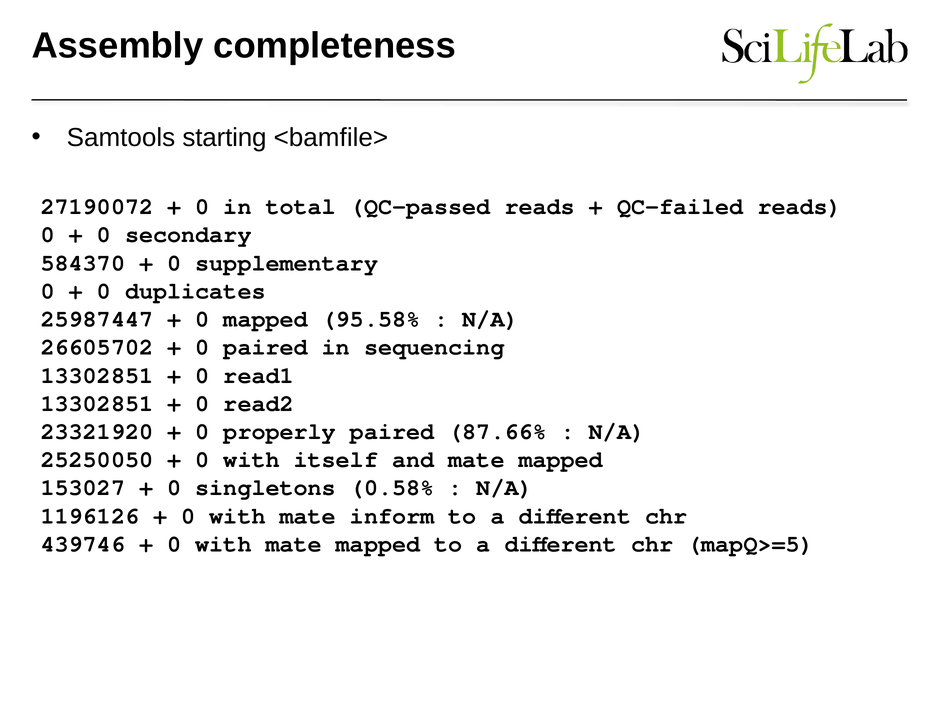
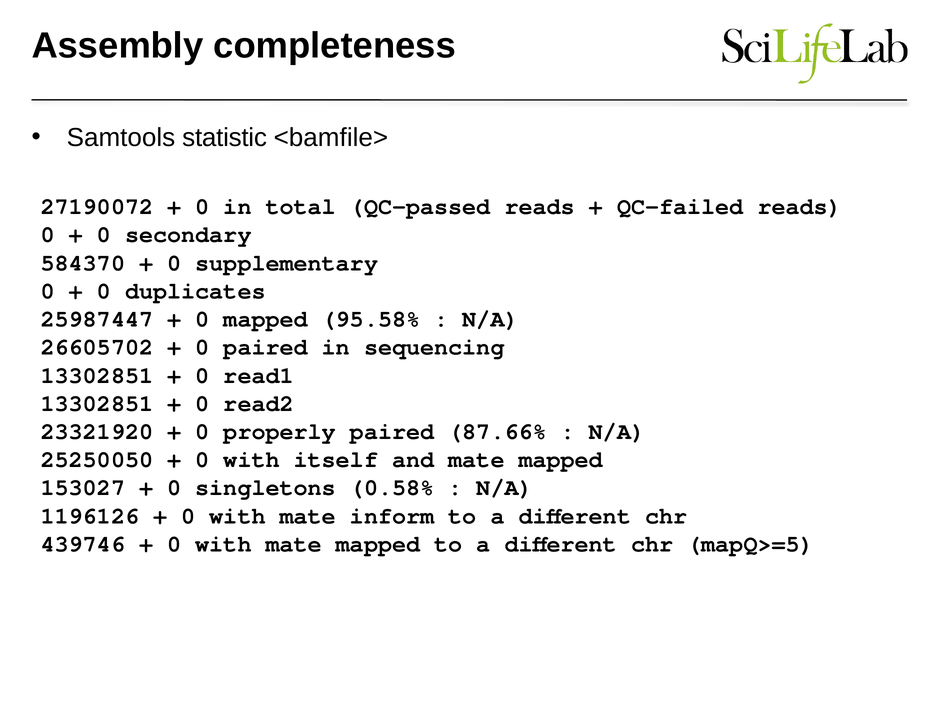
starting: starting -> statistic (225, 138)
